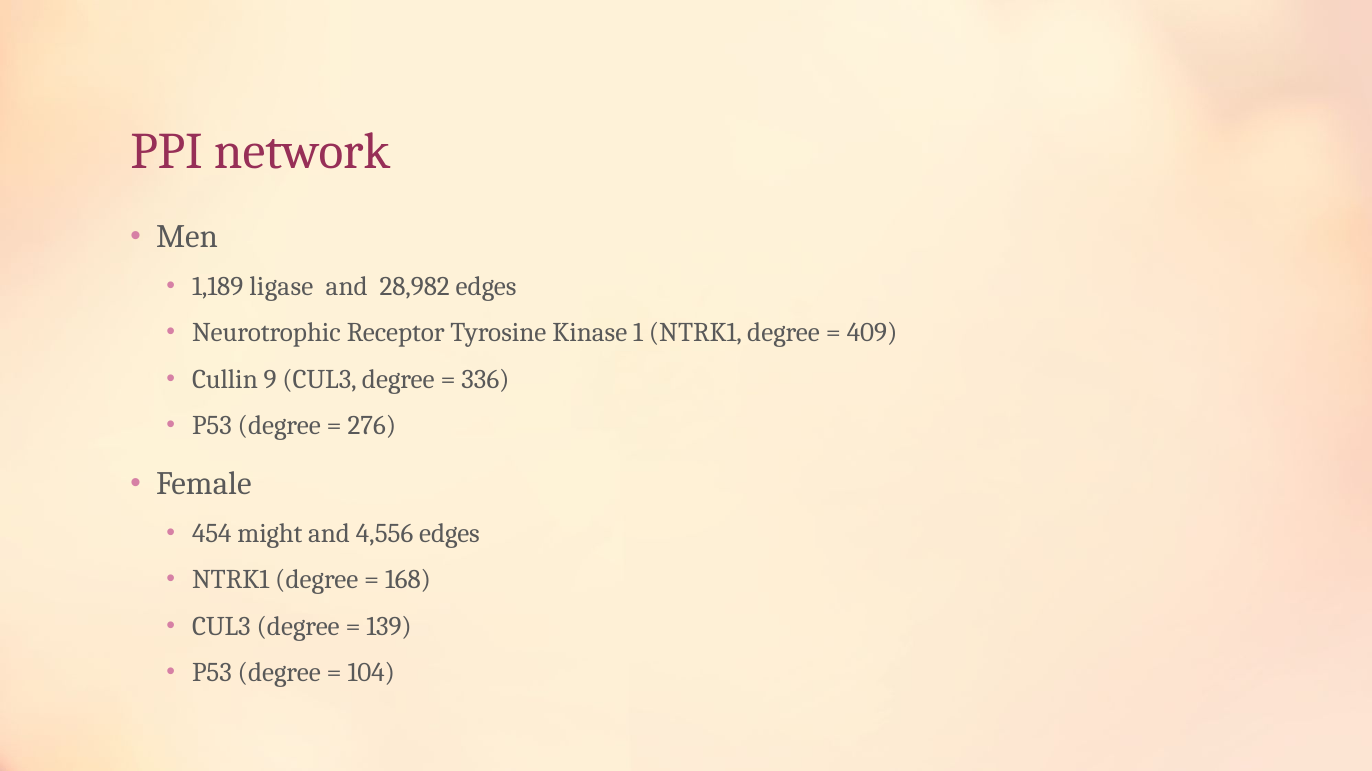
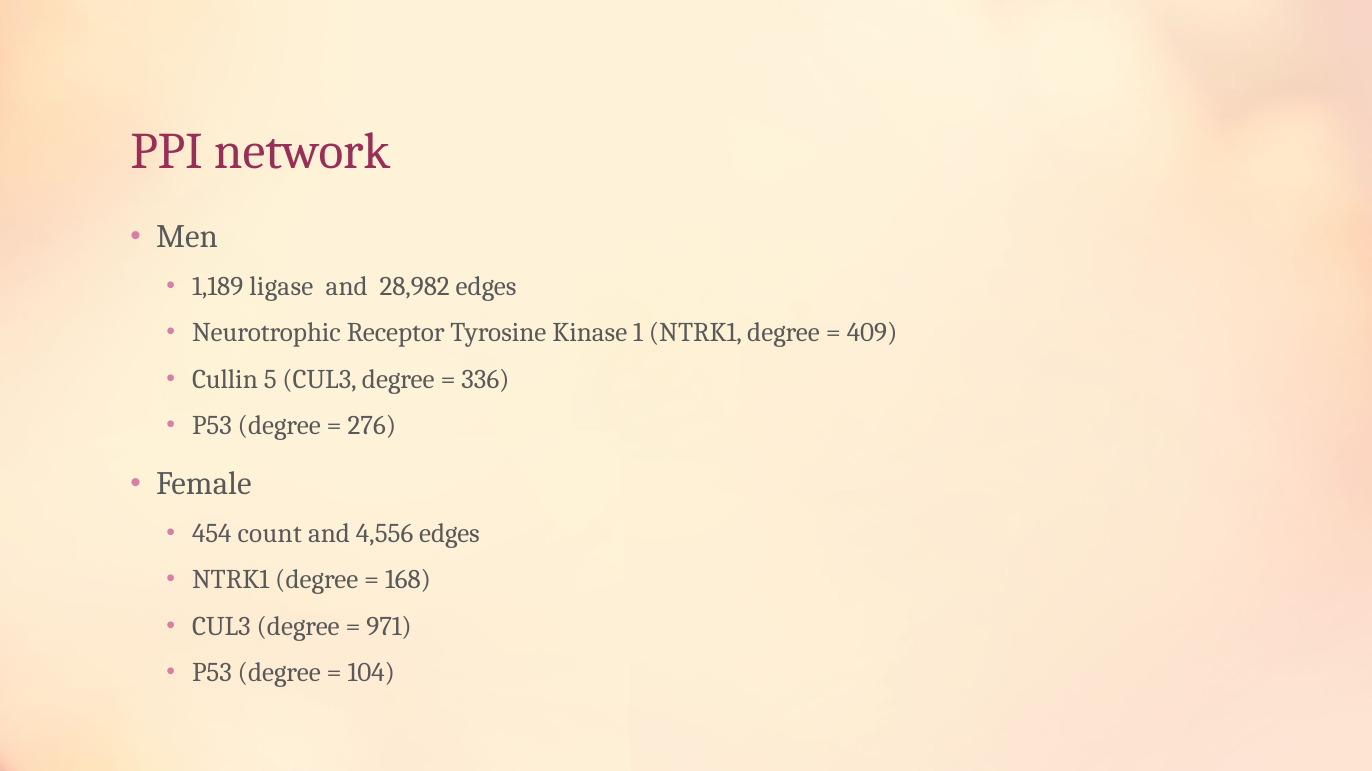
9: 9 -> 5 (270, 380)
might: might -> count (270, 534)
139: 139 -> 971 (389, 627)
